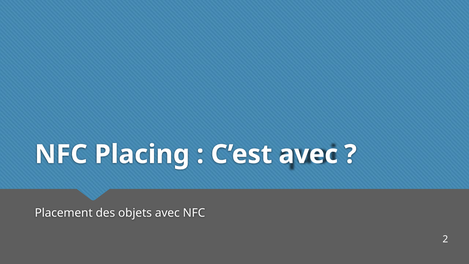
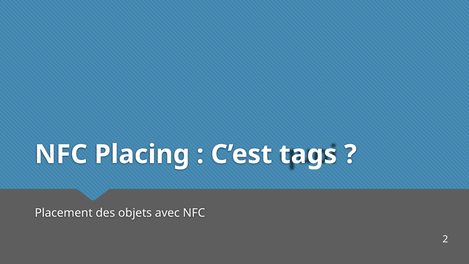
C’est avec: avec -> tags (308, 154)
